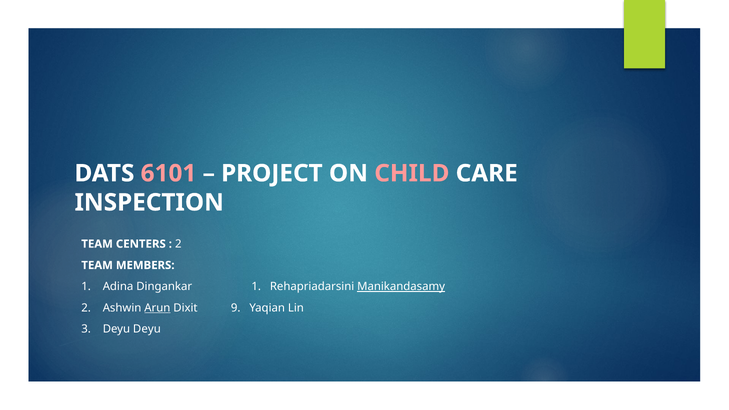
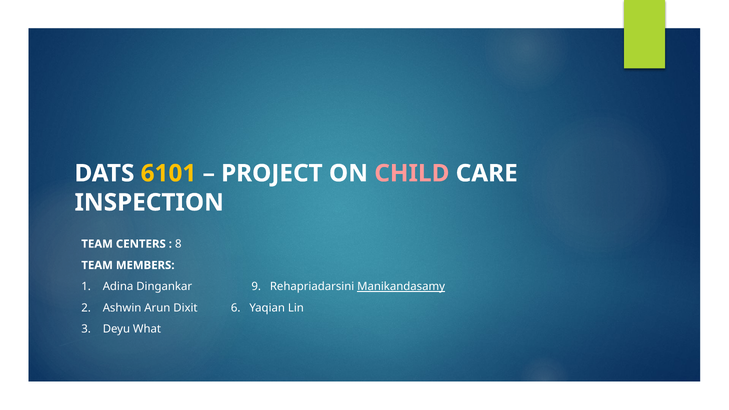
6101 colour: pink -> yellow (168, 173)
2: 2 -> 8 (178, 244)
Dingankar 1: 1 -> 9 (256, 287)
Arun underline: present -> none (157, 308)
9: 9 -> 6 (236, 308)
Deyu Deyu: Deyu -> What (147, 329)
